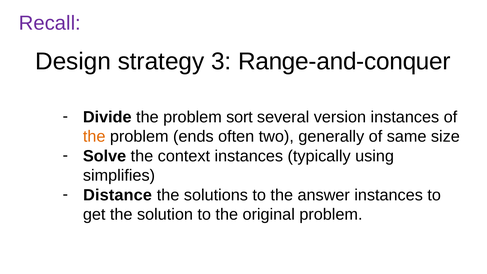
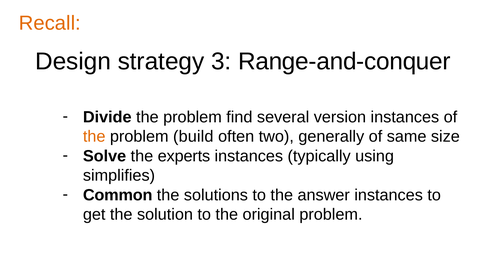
Recall colour: purple -> orange (50, 23)
sort: sort -> find (239, 117)
ends: ends -> build (193, 137)
context: context -> experts (184, 156)
Distance: Distance -> Common (118, 195)
